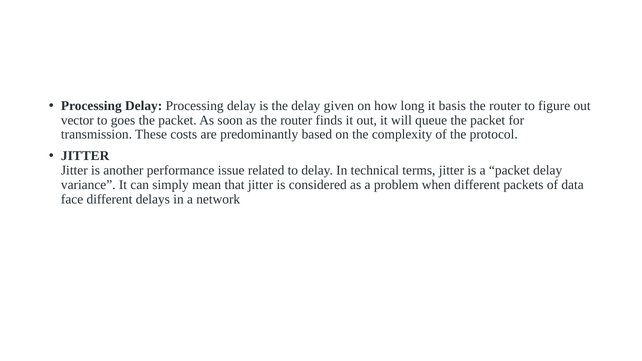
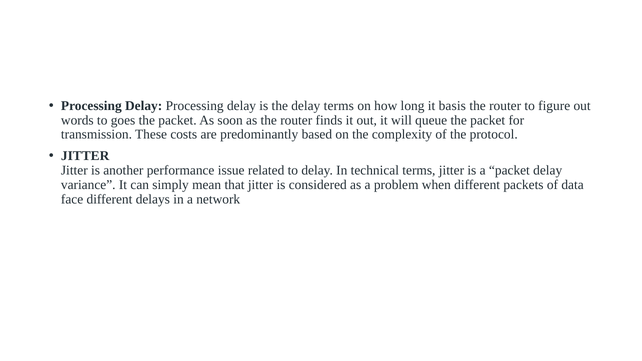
delay given: given -> terms (339, 106)
vector: vector -> words (77, 120)
